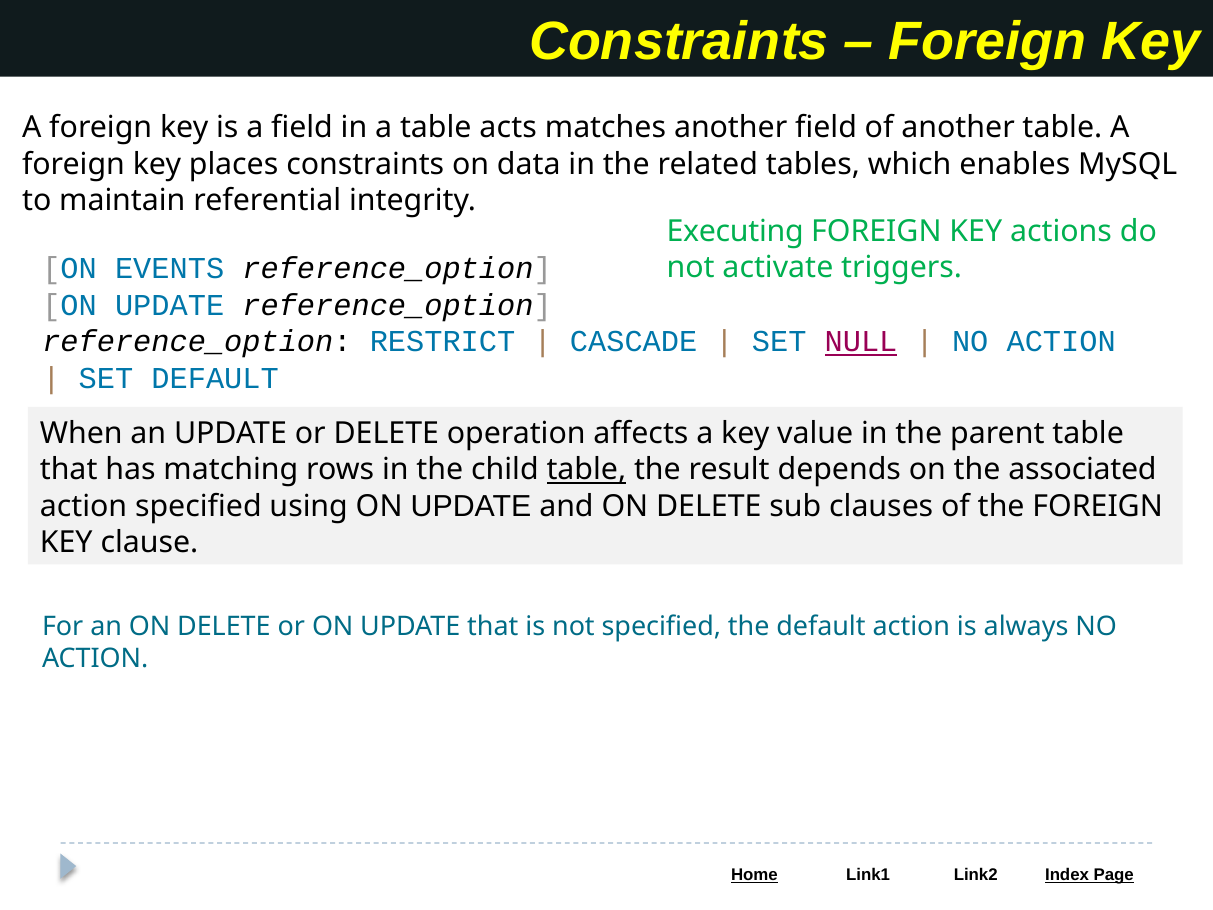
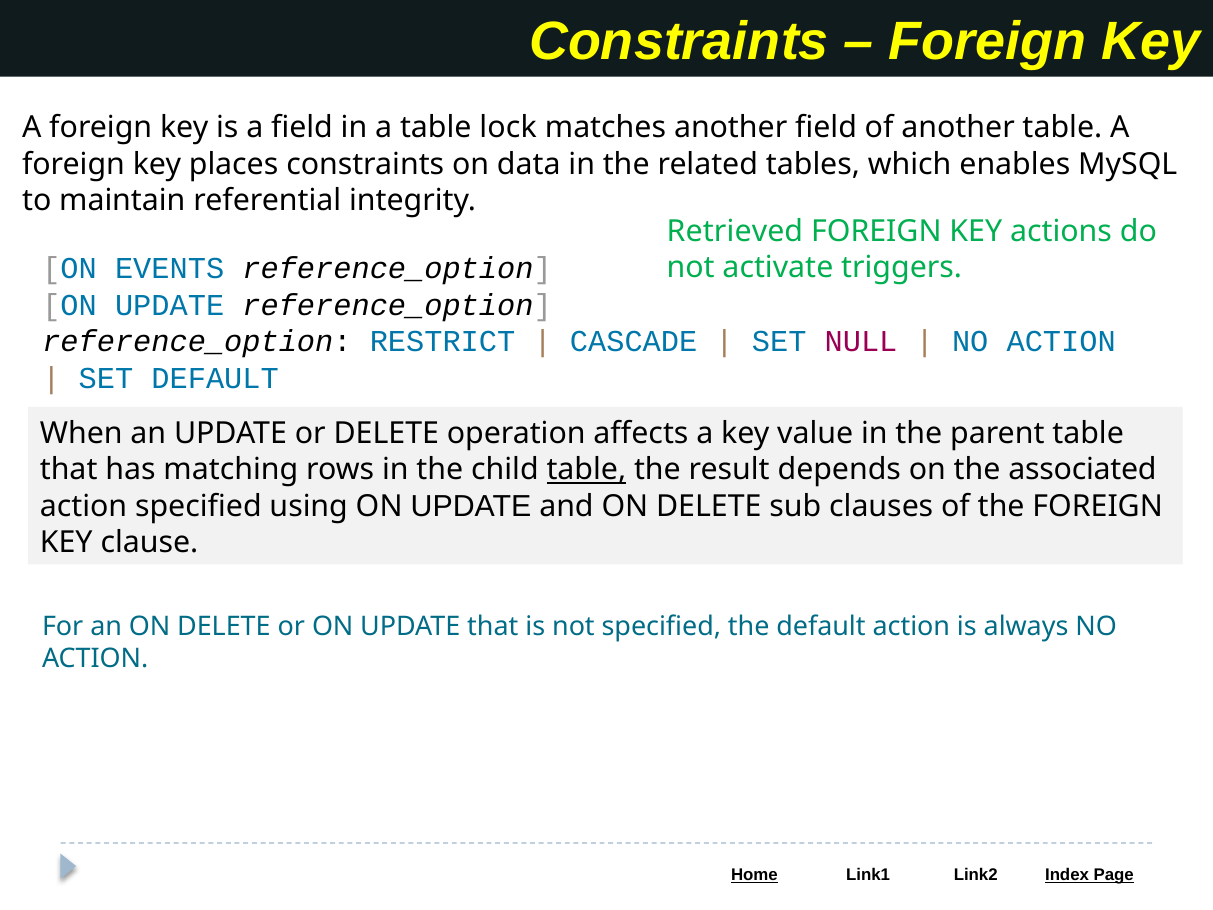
acts: acts -> lock (508, 128)
Executing: Executing -> Retrieved (735, 231)
NULL underline: present -> none (861, 342)
